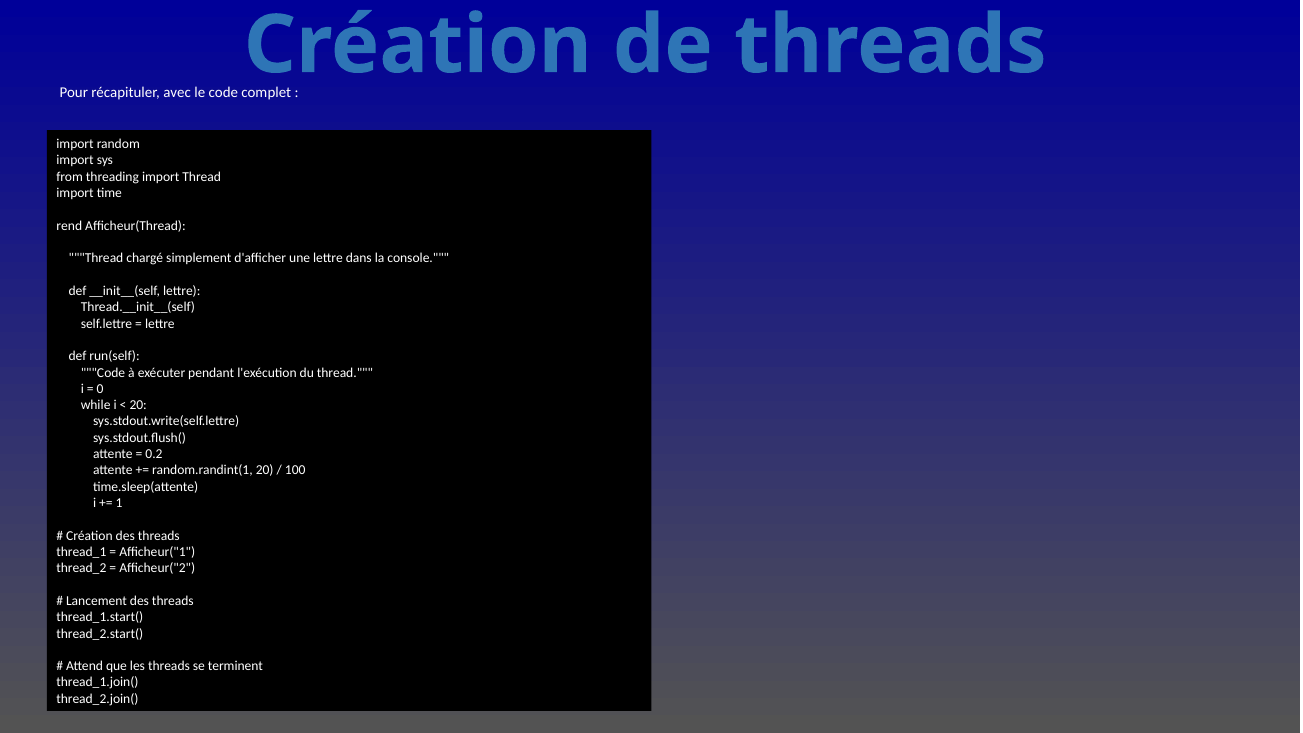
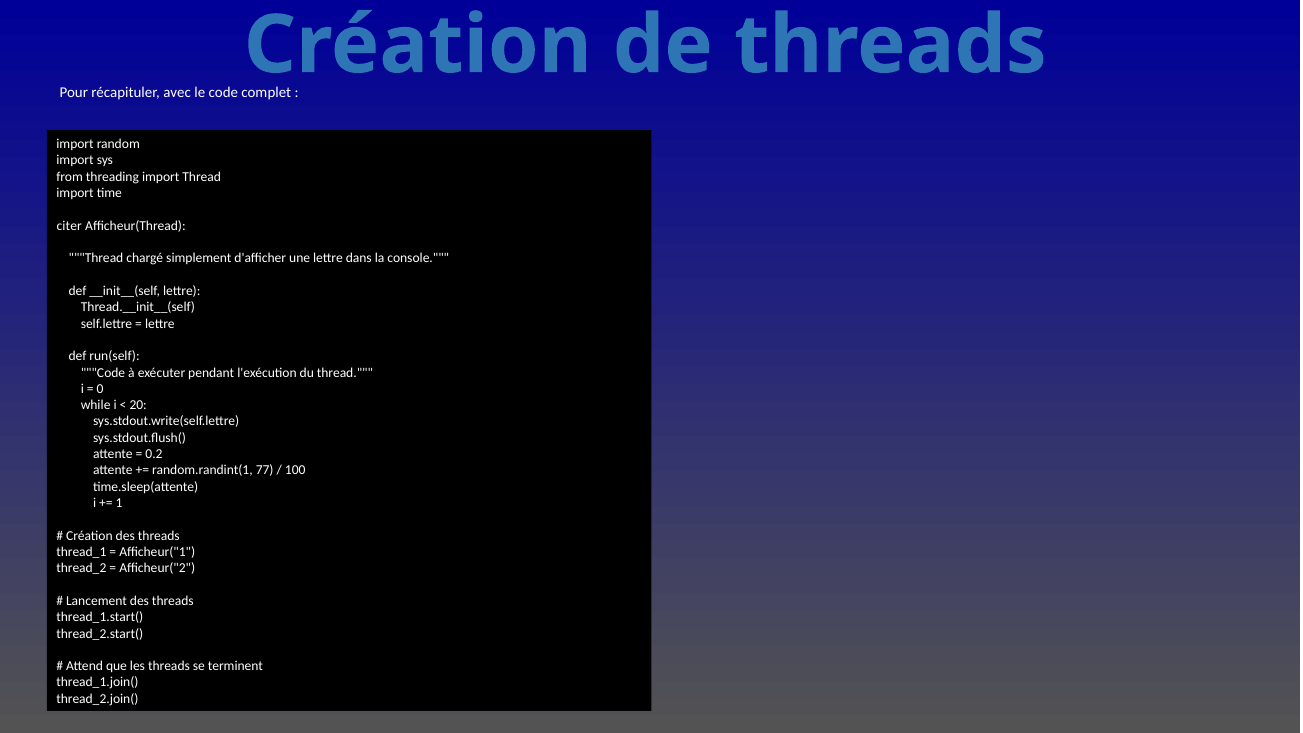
rend: rend -> citer (69, 226)
random.randint(1 20: 20 -> 77 (265, 470)
